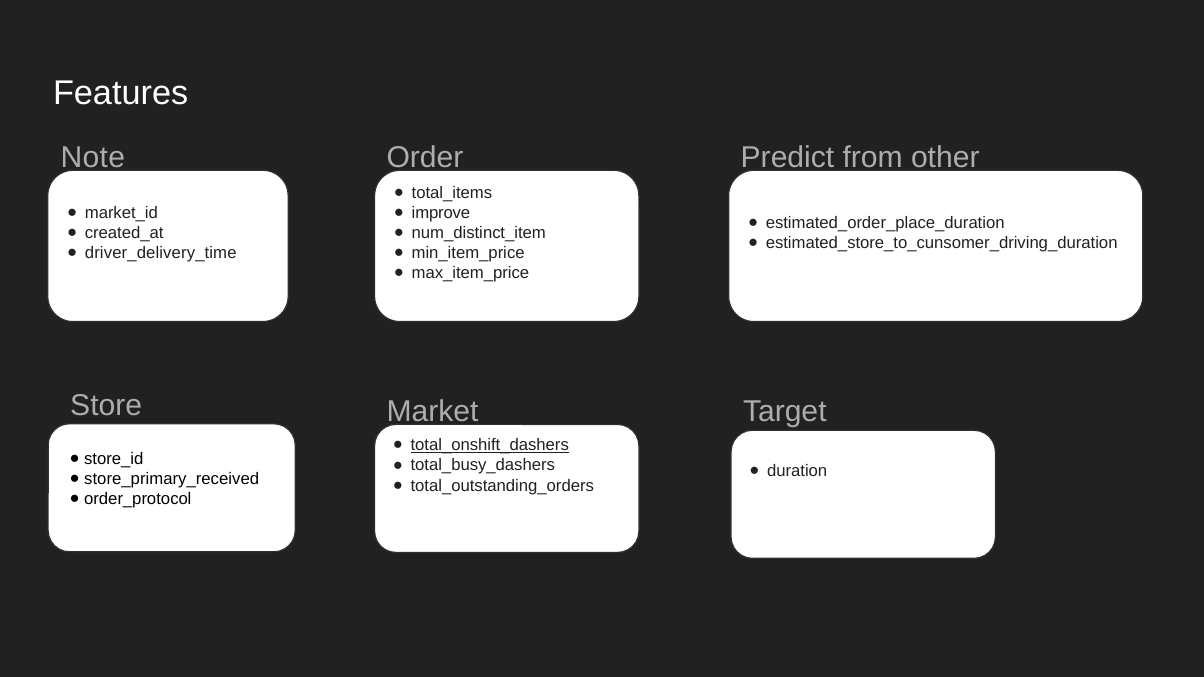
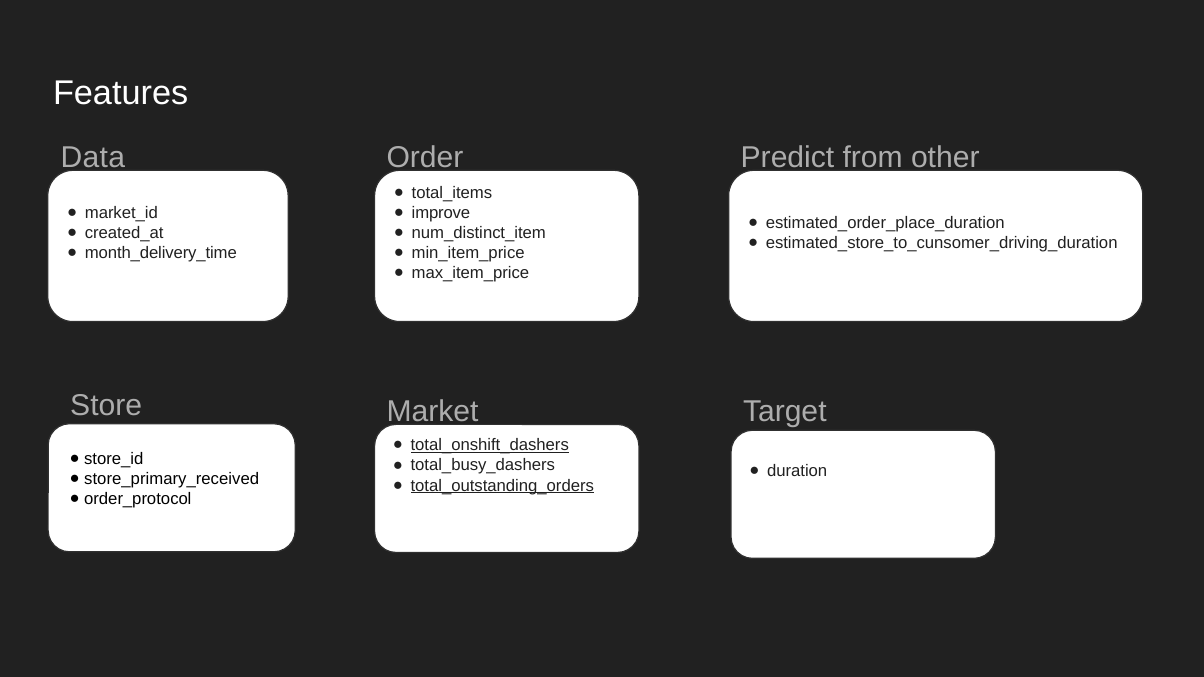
Note: Note -> Data (93, 158)
driver_delivery_time: driver_delivery_time -> month_delivery_time (161, 253)
total_outstanding_orders underline: none -> present (502, 486)
